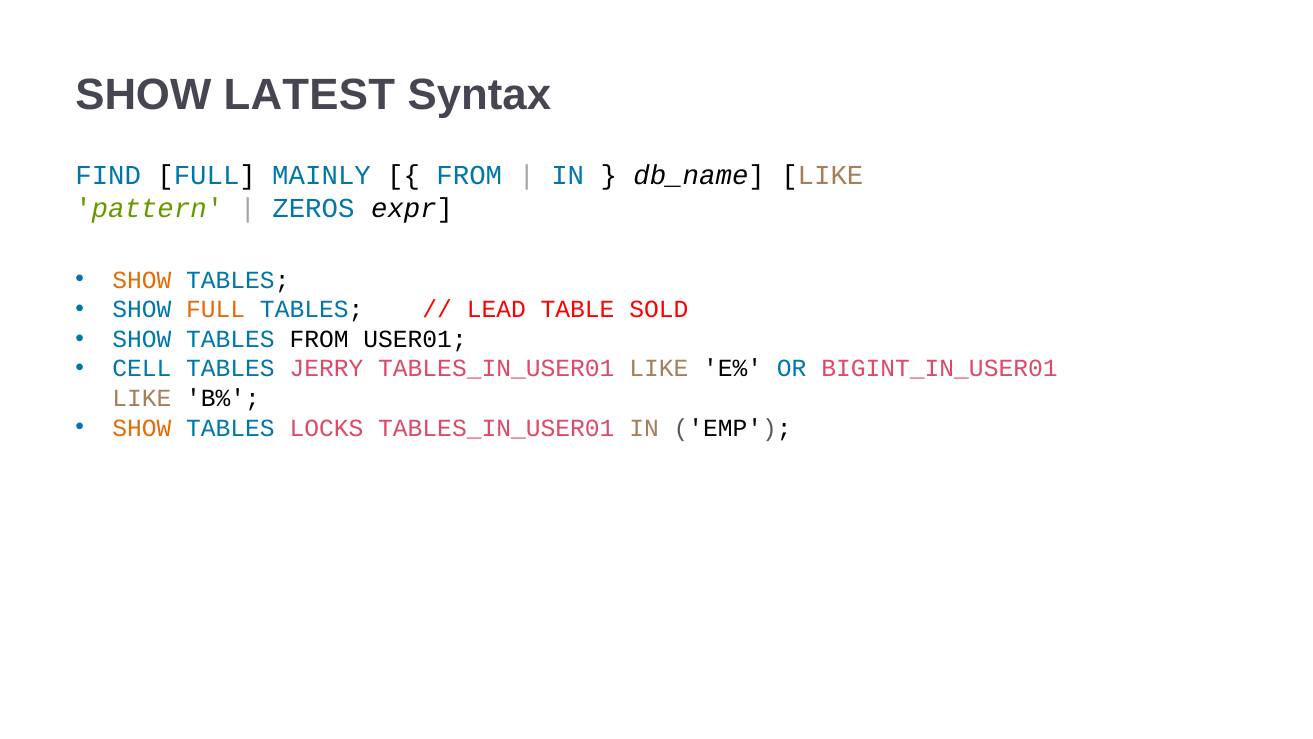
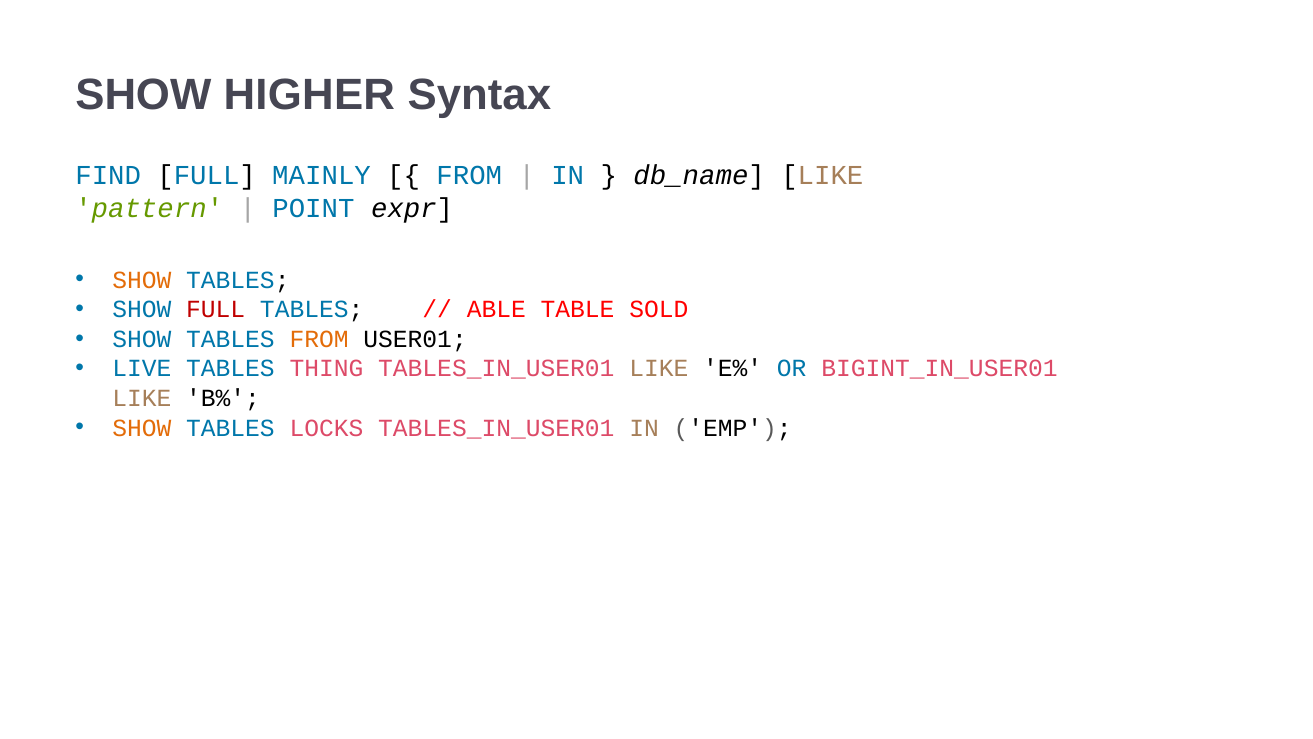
LATEST: LATEST -> HIGHER (309, 95)
ZEROS: ZEROS -> POINT (313, 208)
FULL colour: orange -> red (216, 310)
LEAD: LEAD -> ABLE (496, 310)
FROM colour: black -> orange (319, 339)
CELL: CELL -> LIVE (142, 369)
JERRY: JERRY -> THING (326, 369)
